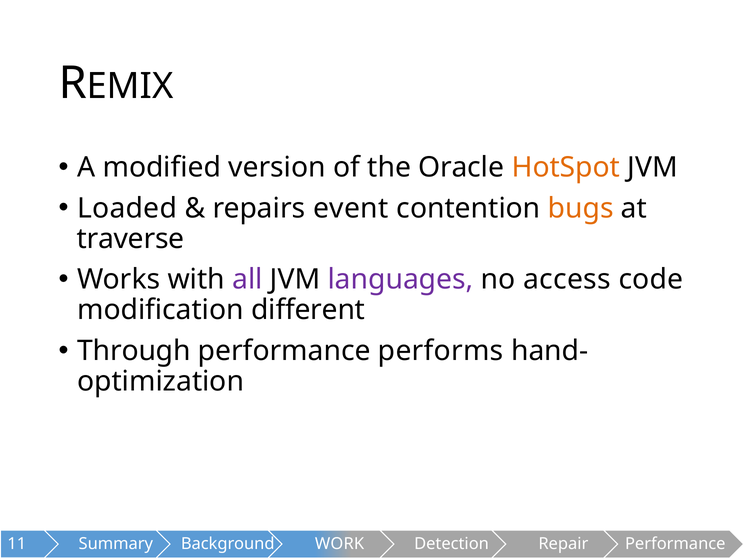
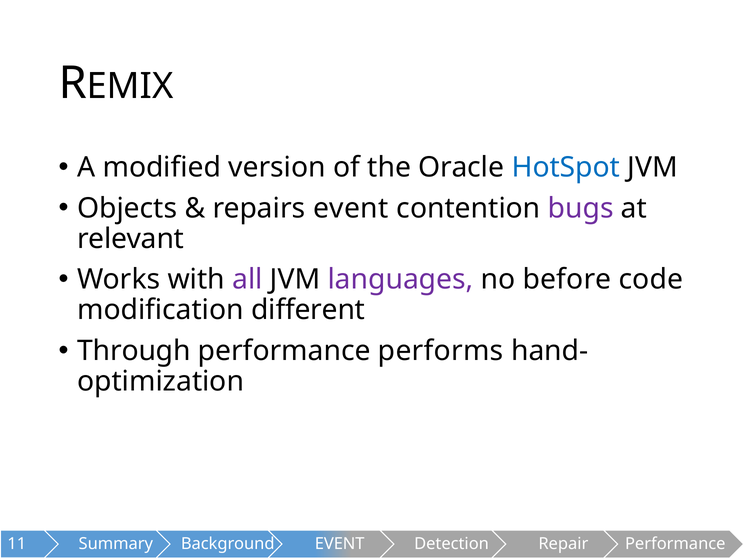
HotSpot colour: orange -> blue (566, 167)
Loaded: Loaded -> Objects (127, 208)
bugs colour: orange -> purple (581, 208)
traverse: traverse -> relevant (131, 239)
access: access -> before (567, 280)
WORK: WORK -> EVENT (340, 544)
